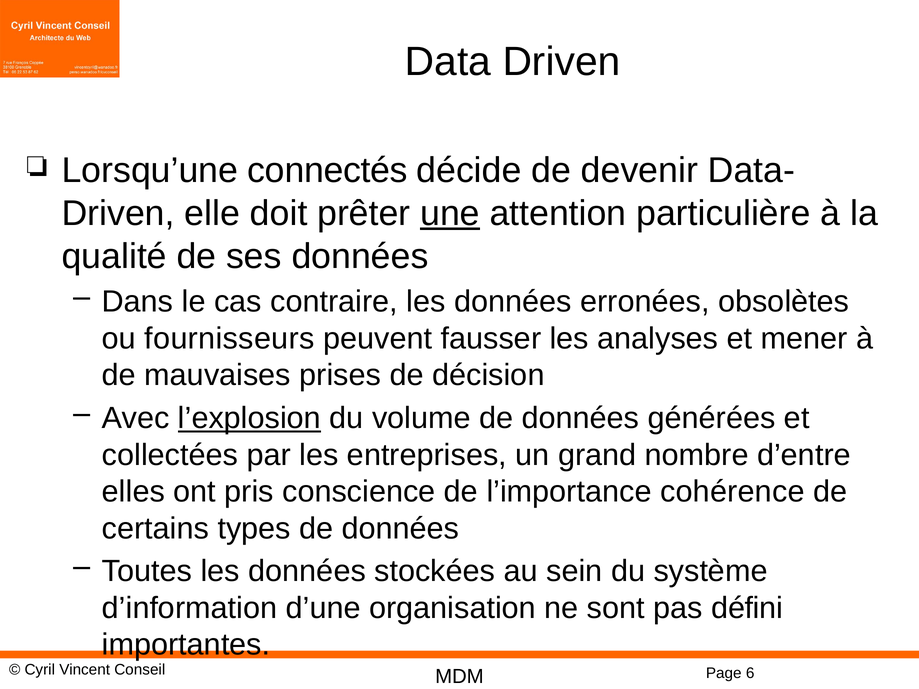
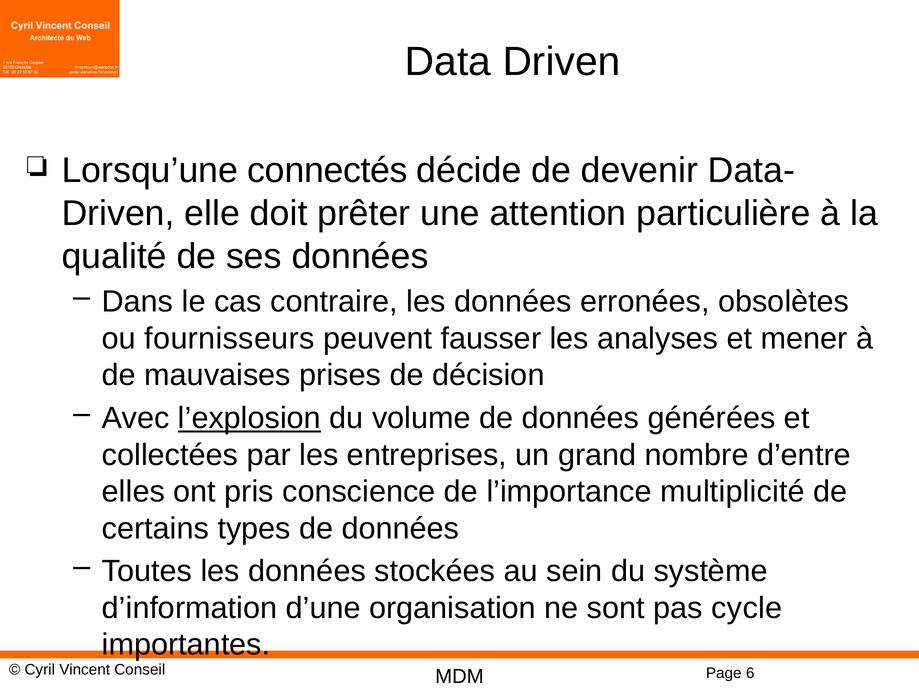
une underline: present -> none (450, 213)
cohérence: cohérence -> multiplicité (732, 492)
défini: défini -> cycle (747, 608)
